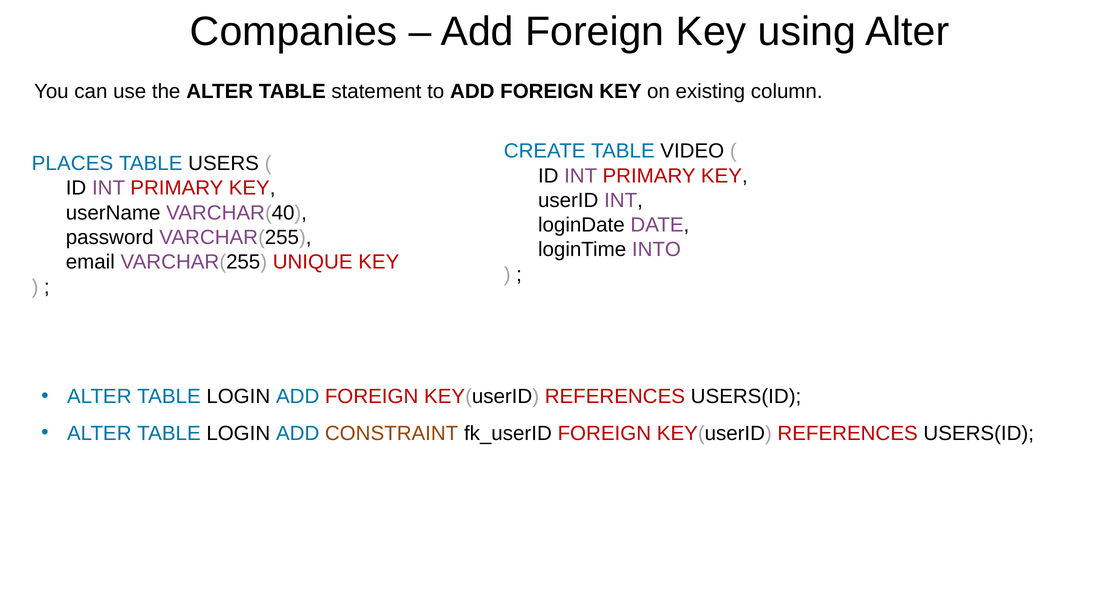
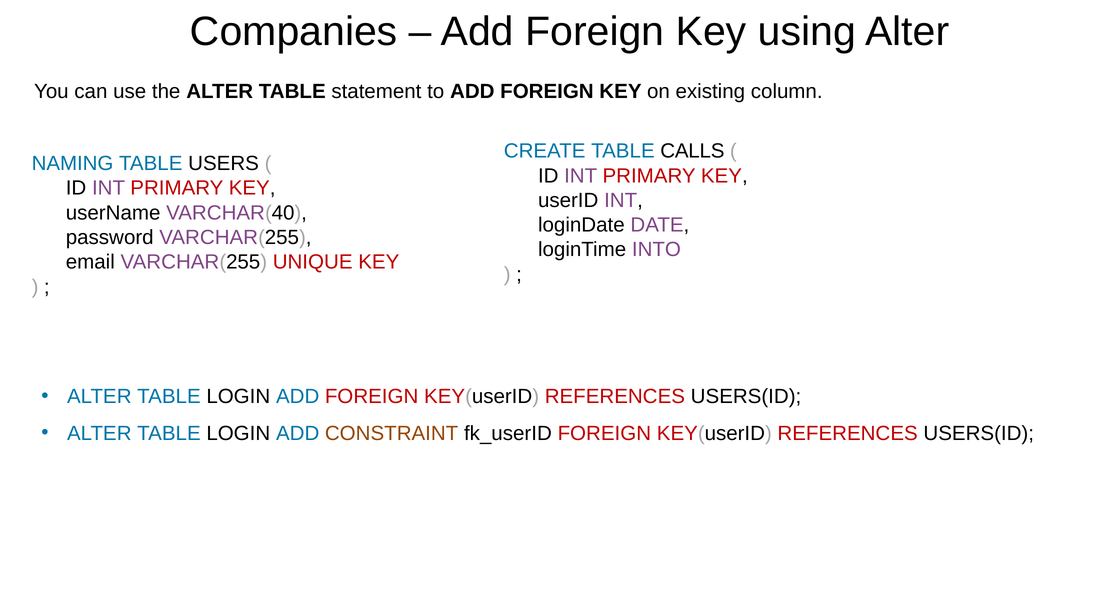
VIDEO: VIDEO -> CALLS (692, 151)
PLACES: PLACES -> NAMING (73, 164)
